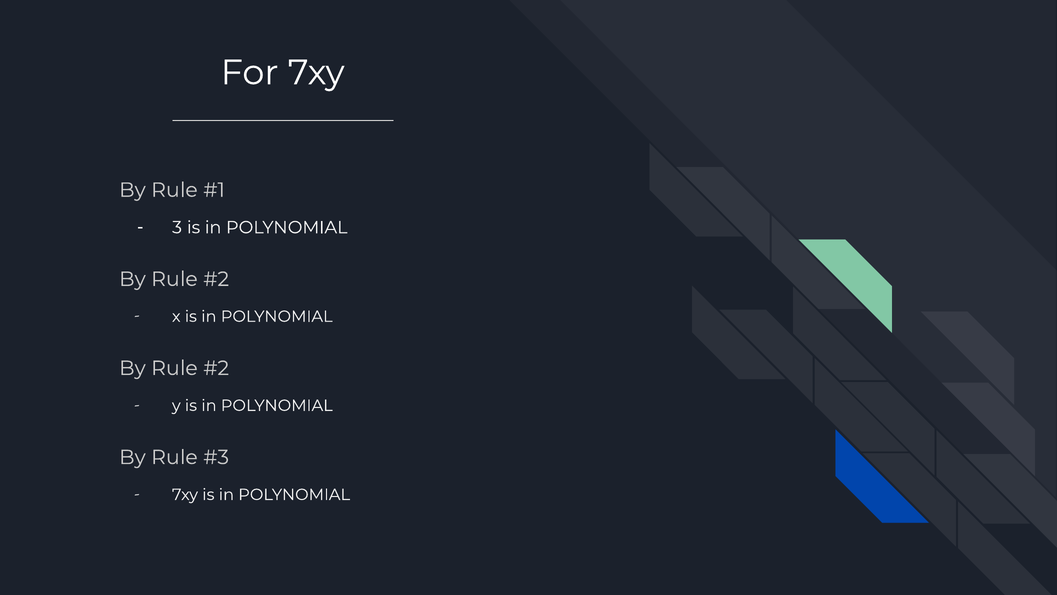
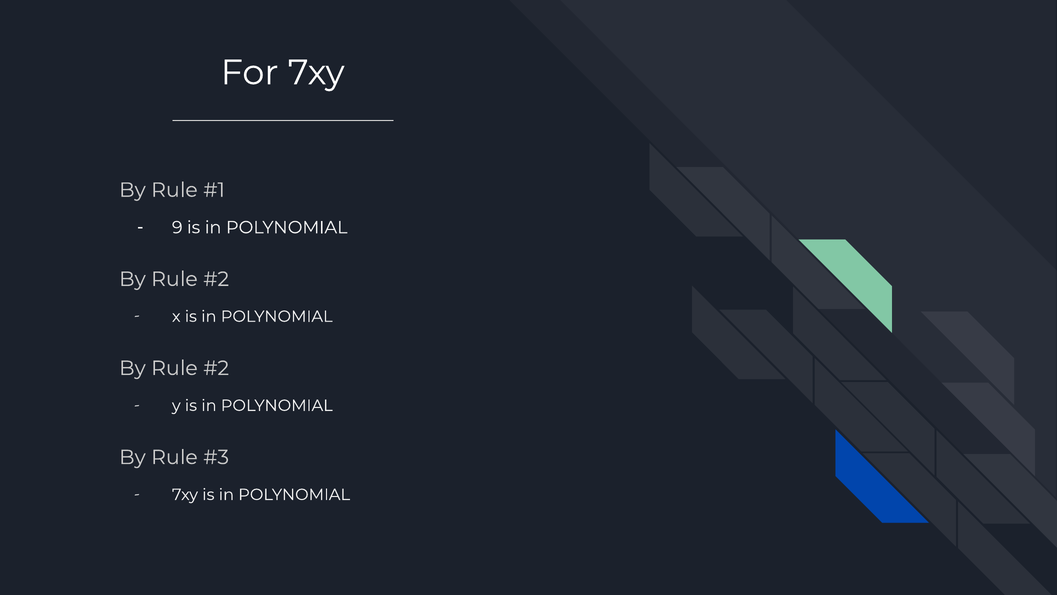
3: 3 -> 9 (177, 227)
